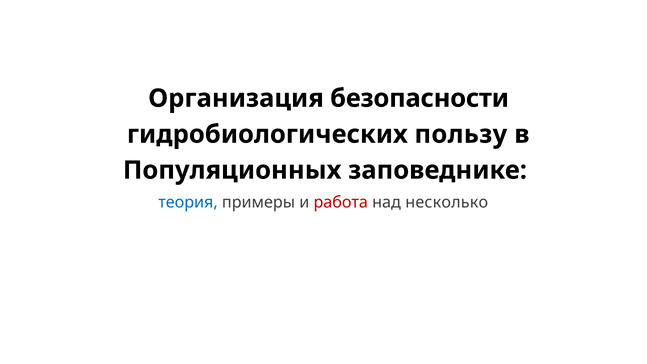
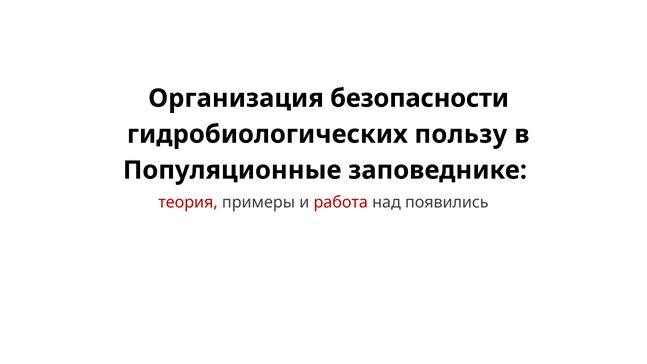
Популяционных: Популяционных -> Популяционные (232, 170)
теория colour: blue -> red (188, 202)
несколько: несколько -> появились (447, 202)
